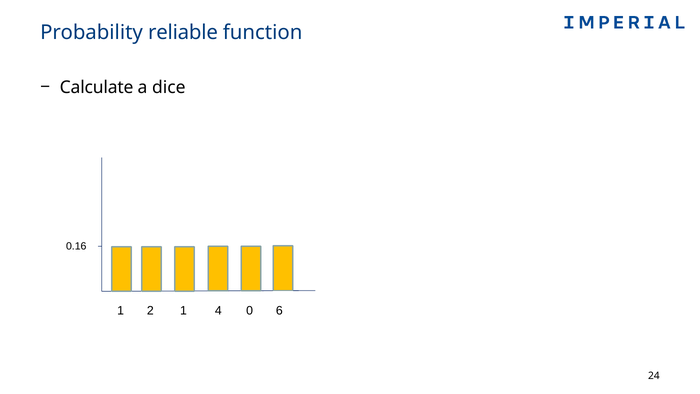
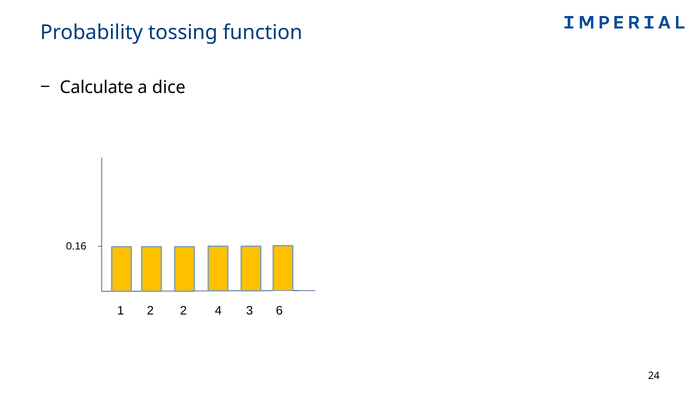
reliable: reliable -> tossing (183, 33)
2 1: 1 -> 2 (183, 310)
0: 0 -> 3 (250, 310)
